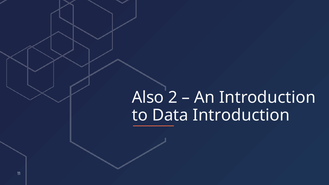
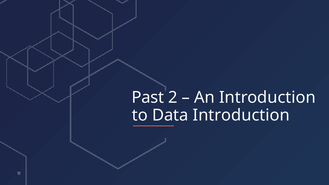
Also: Also -> Past (148, 97)
